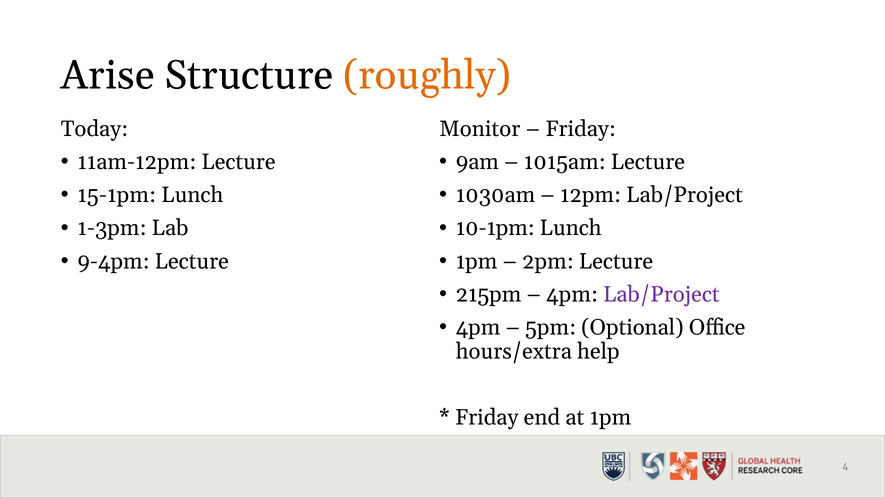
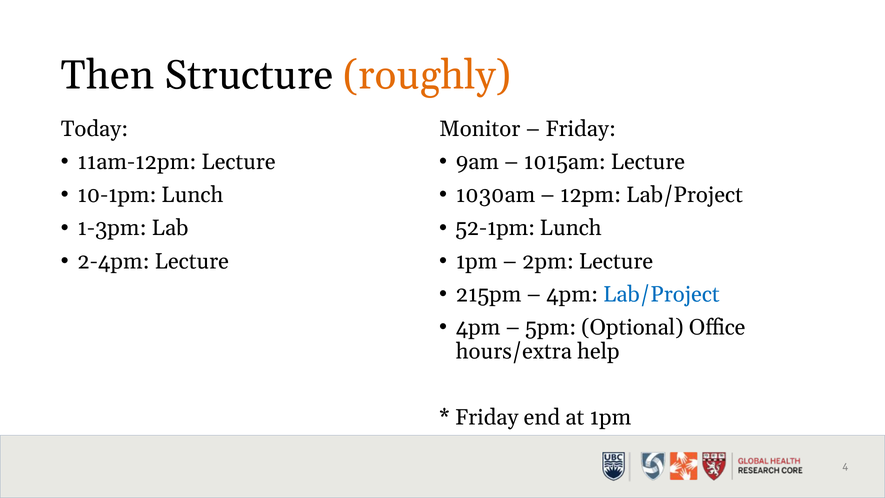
Arise: Arise -> Then (108, 75)
15-1pm: 15-1pm -> 10-1pm (117, 195)
10-1pm: 10-1pm -> 52-1pm (495, 228)
9-4pm: 9-4pm -> 2-4pm (113, 261)
Lab/Project colour: purple -> blue (661, 294)
